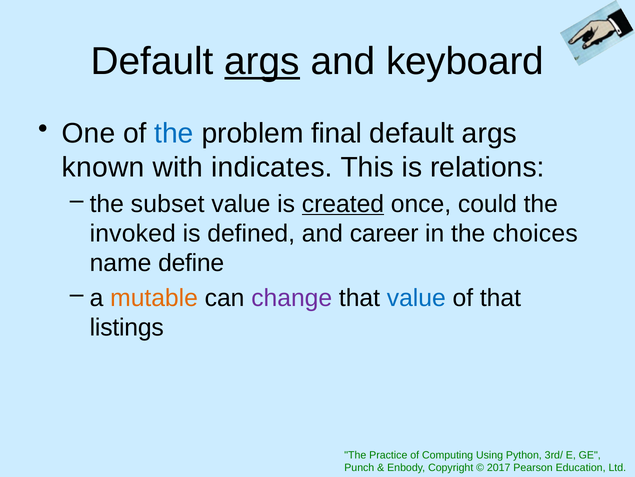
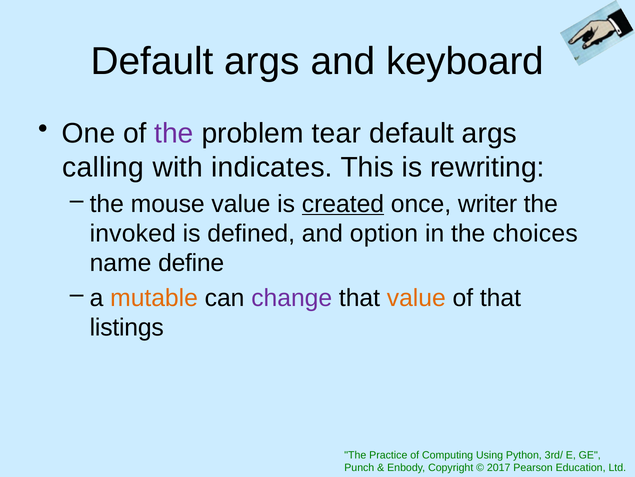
args underline: present -> none (262, 61)
the colour: blue -> purple (174, 133)
final: final -> tear (336, 133)
known: known -> calling (103, 167)
relations: relations -> rewriting (487, 167)
subset: subset -> mouse (168, 204)
could: could -> writer (488, 204)
career: career -> option (384, 233)
value colour: blue -> orange (416, 297)
